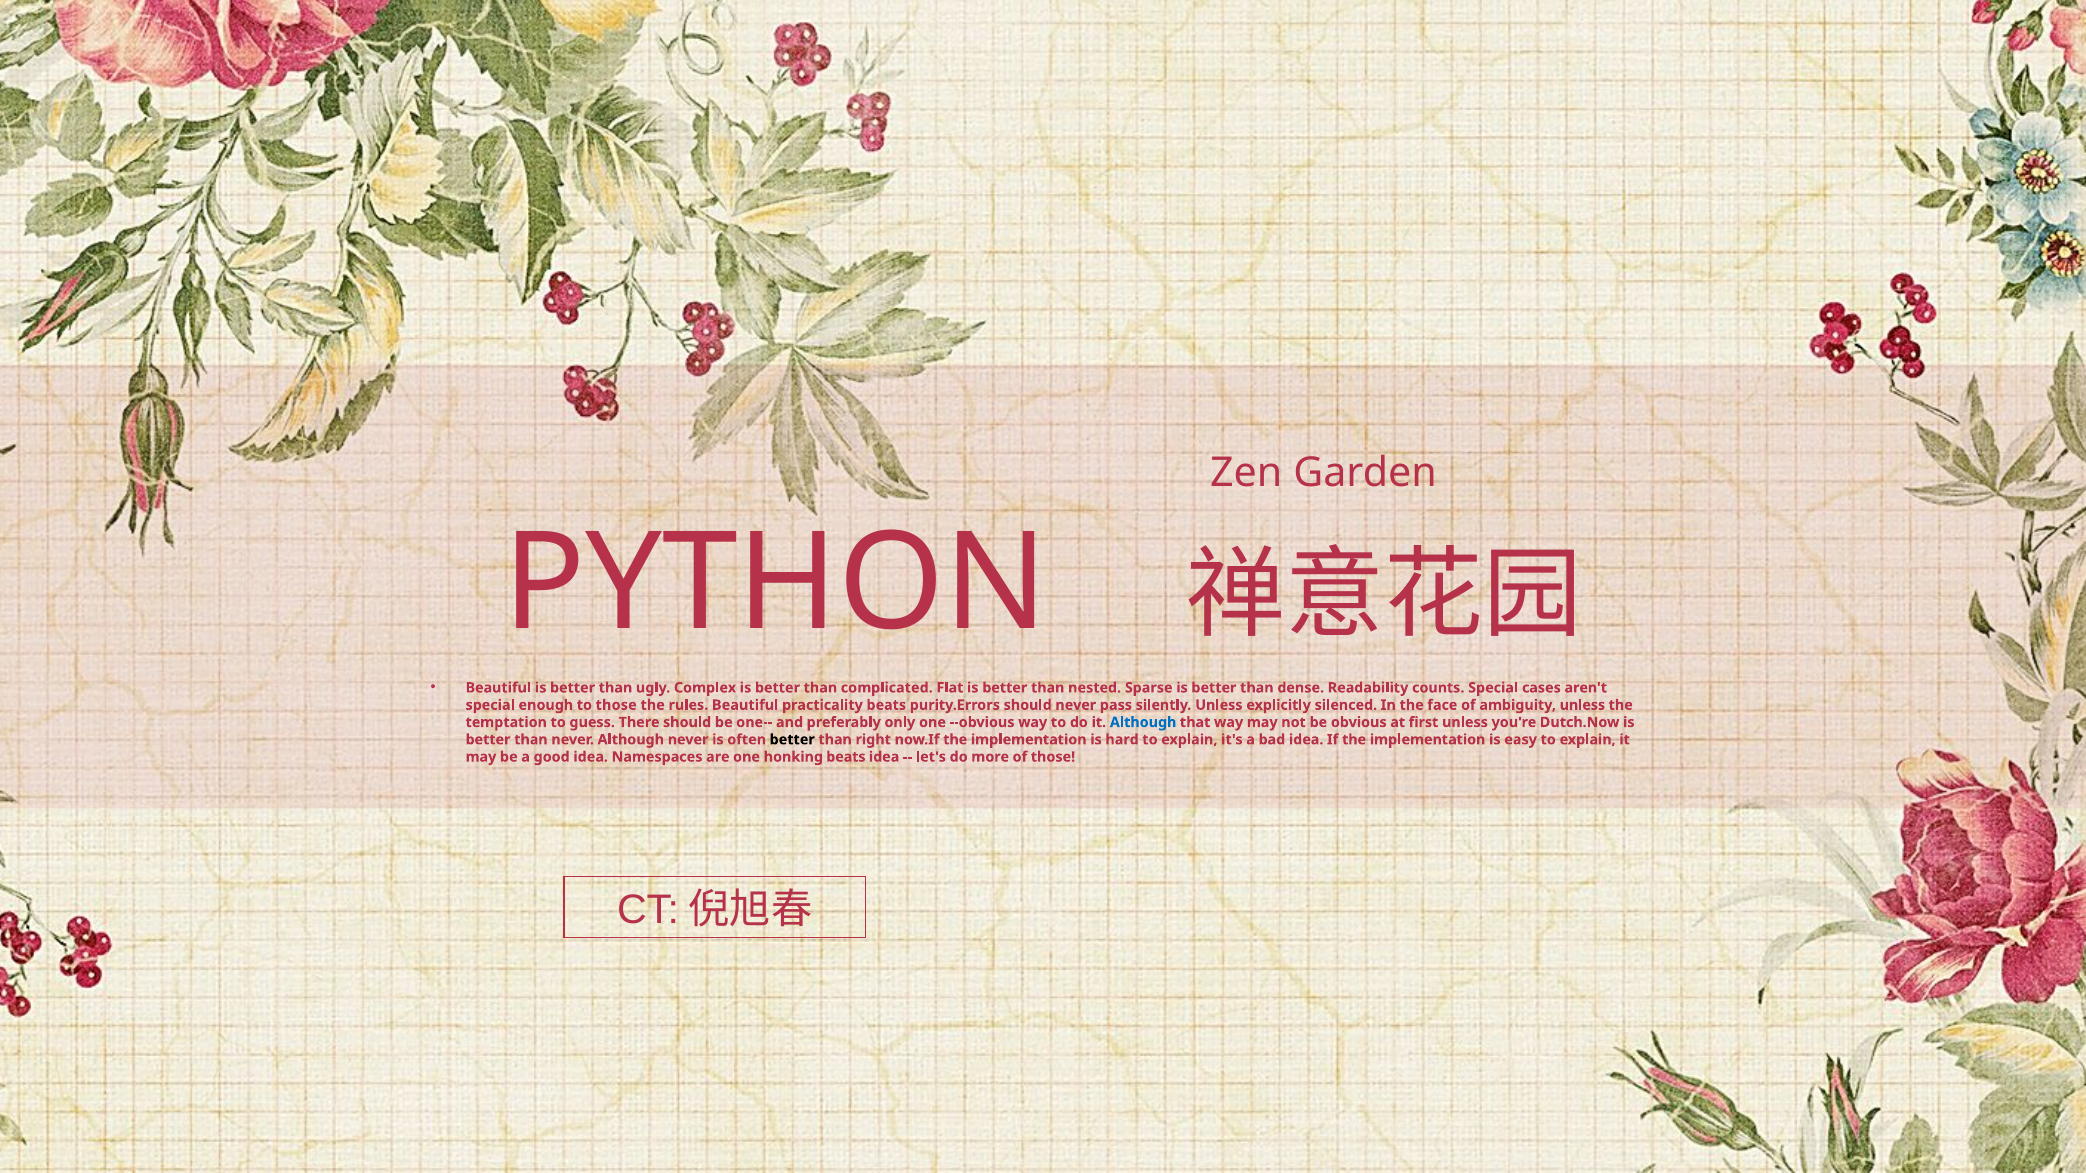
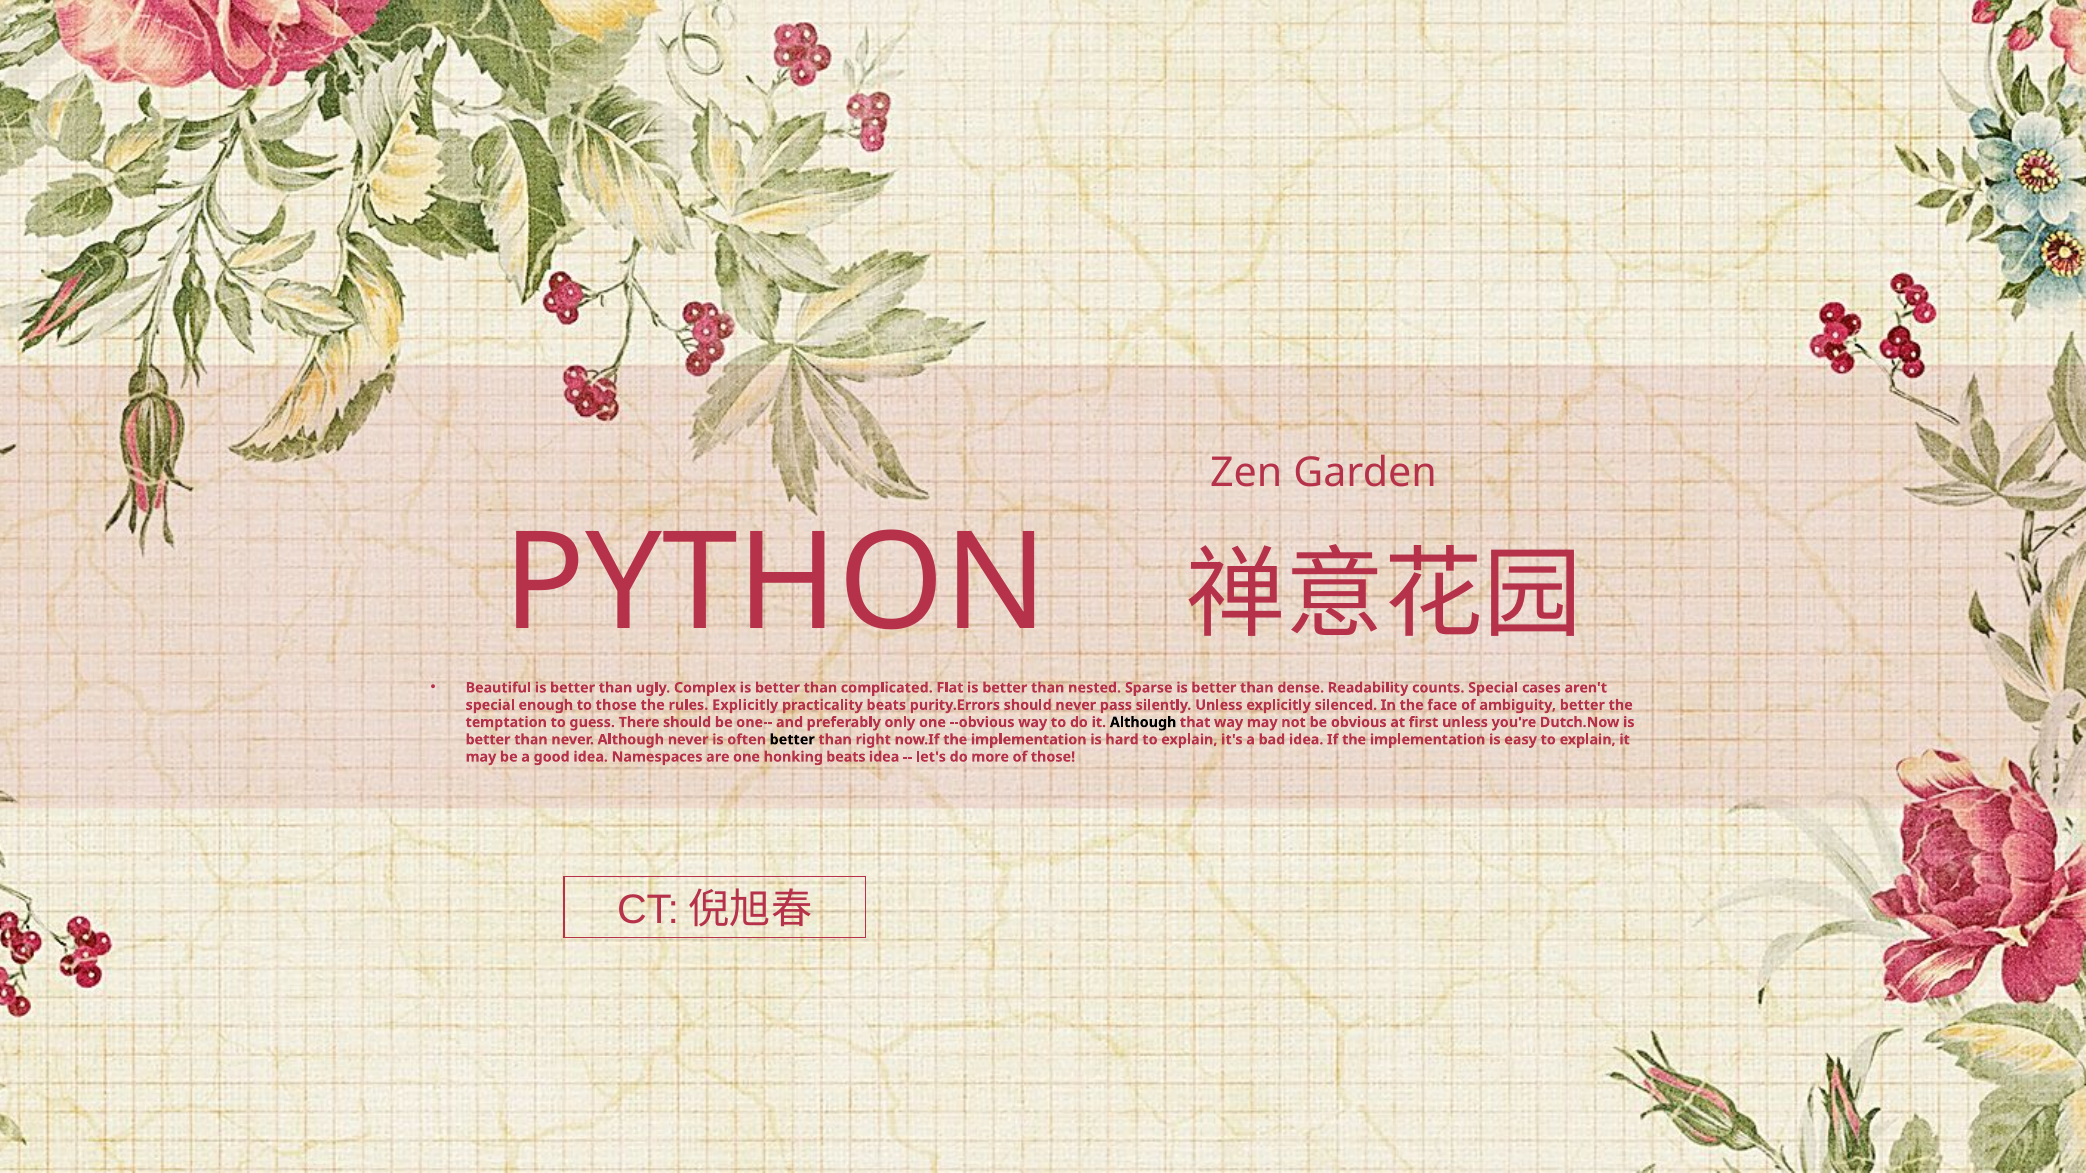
rules Beautiful: Beautiful -> Explicitly (745, 705)
ambiguity unless: unless -> better (1582, 705)
Although colour: blue -> black (1143, 722)
